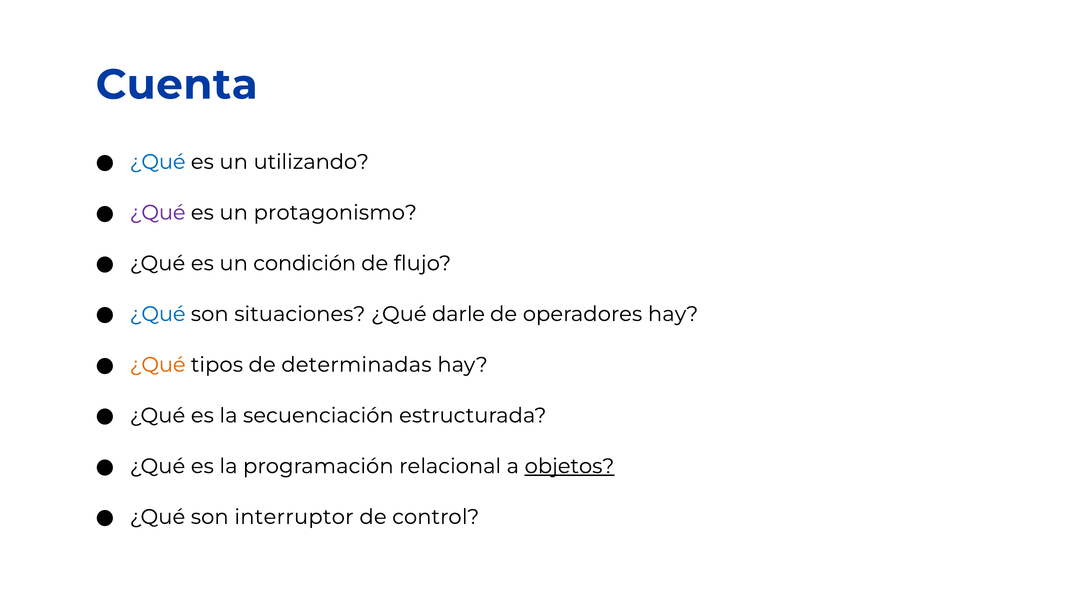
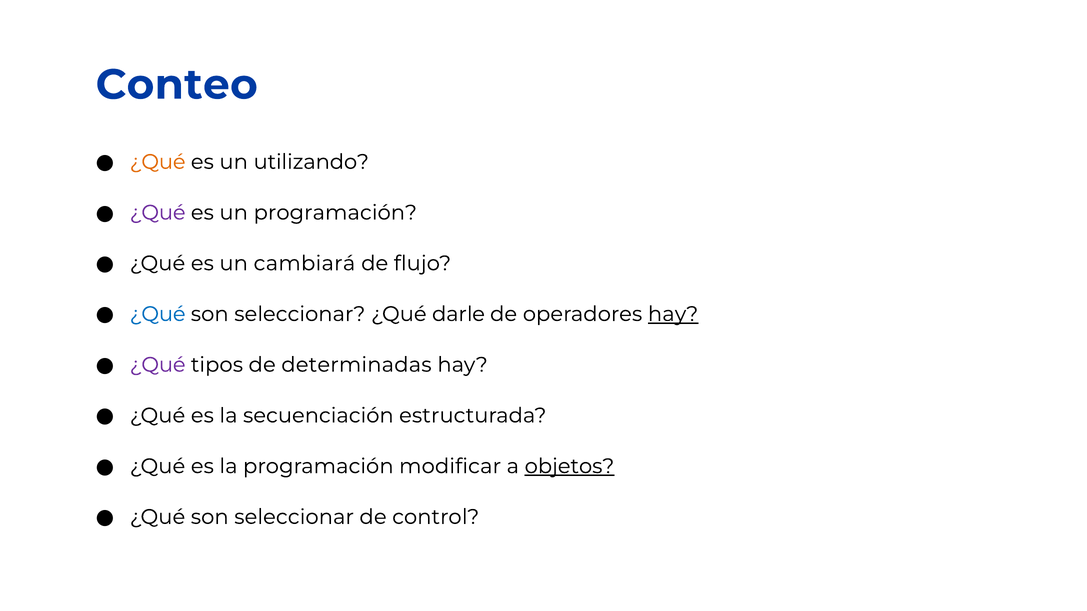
Cuenta: Cuenta -> Conteo (177, 85)
¿Qué colour: blue -> orange (158, 162)
un protagonismo: protagonismo -> programación (335, 213)
condición: condición -> cambiará (304, 264)
situaciones: situaciones -> seleccionar (300, 314)
hay underline: none -> present (673, 314)
¿Qué colour: orange -> purple (158, 365)
relacional: relacional -> modificar (450, 467)
interruptor: interruptor -> seleccionar (294, 517)
